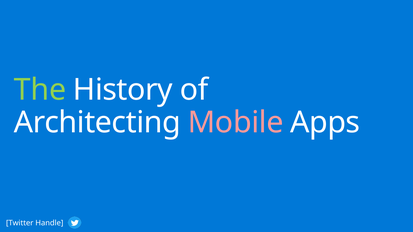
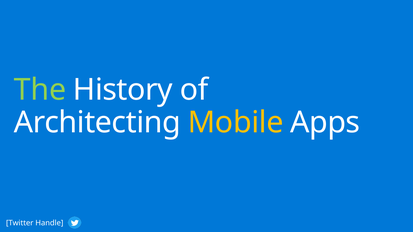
Mobile colour: pink -> yellow (236, 123)
